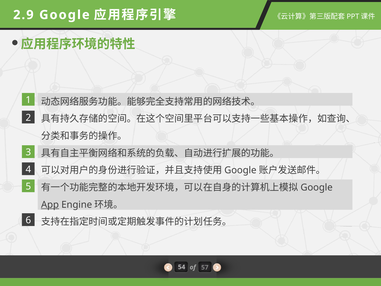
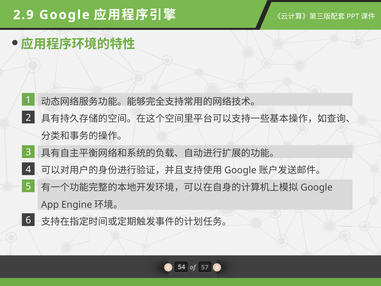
App underline: present -> none (50, 204)
